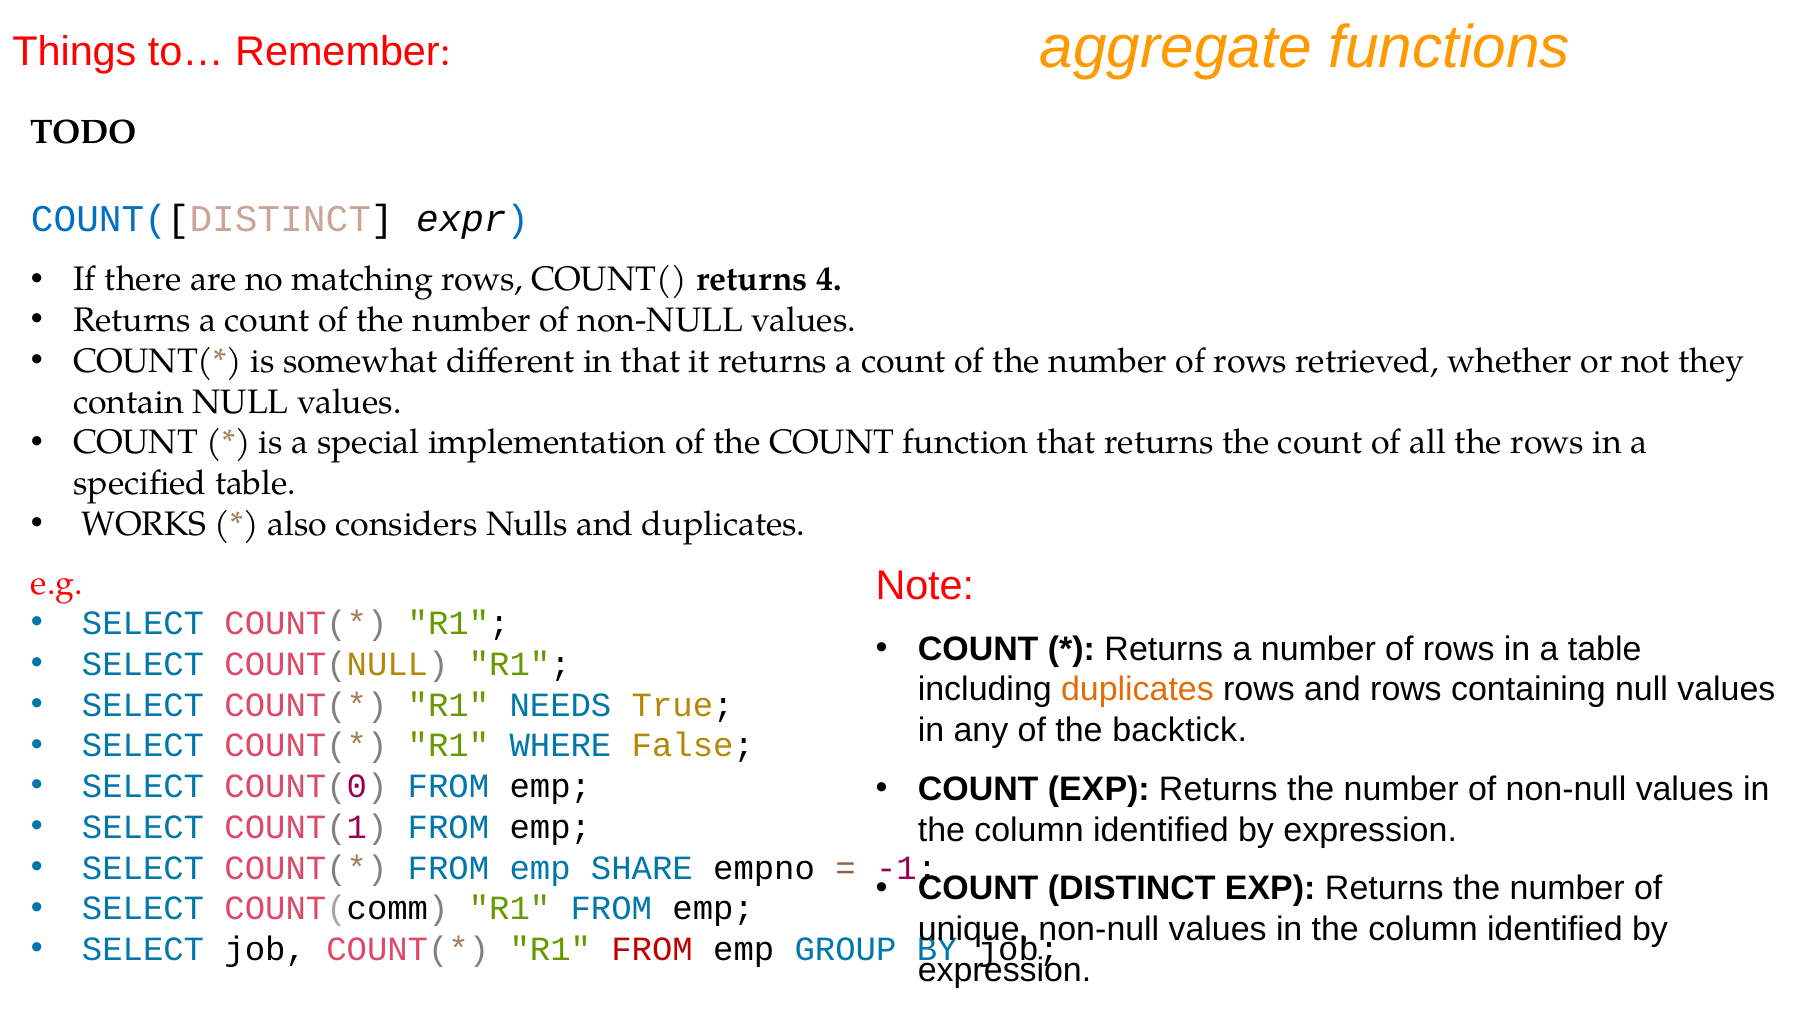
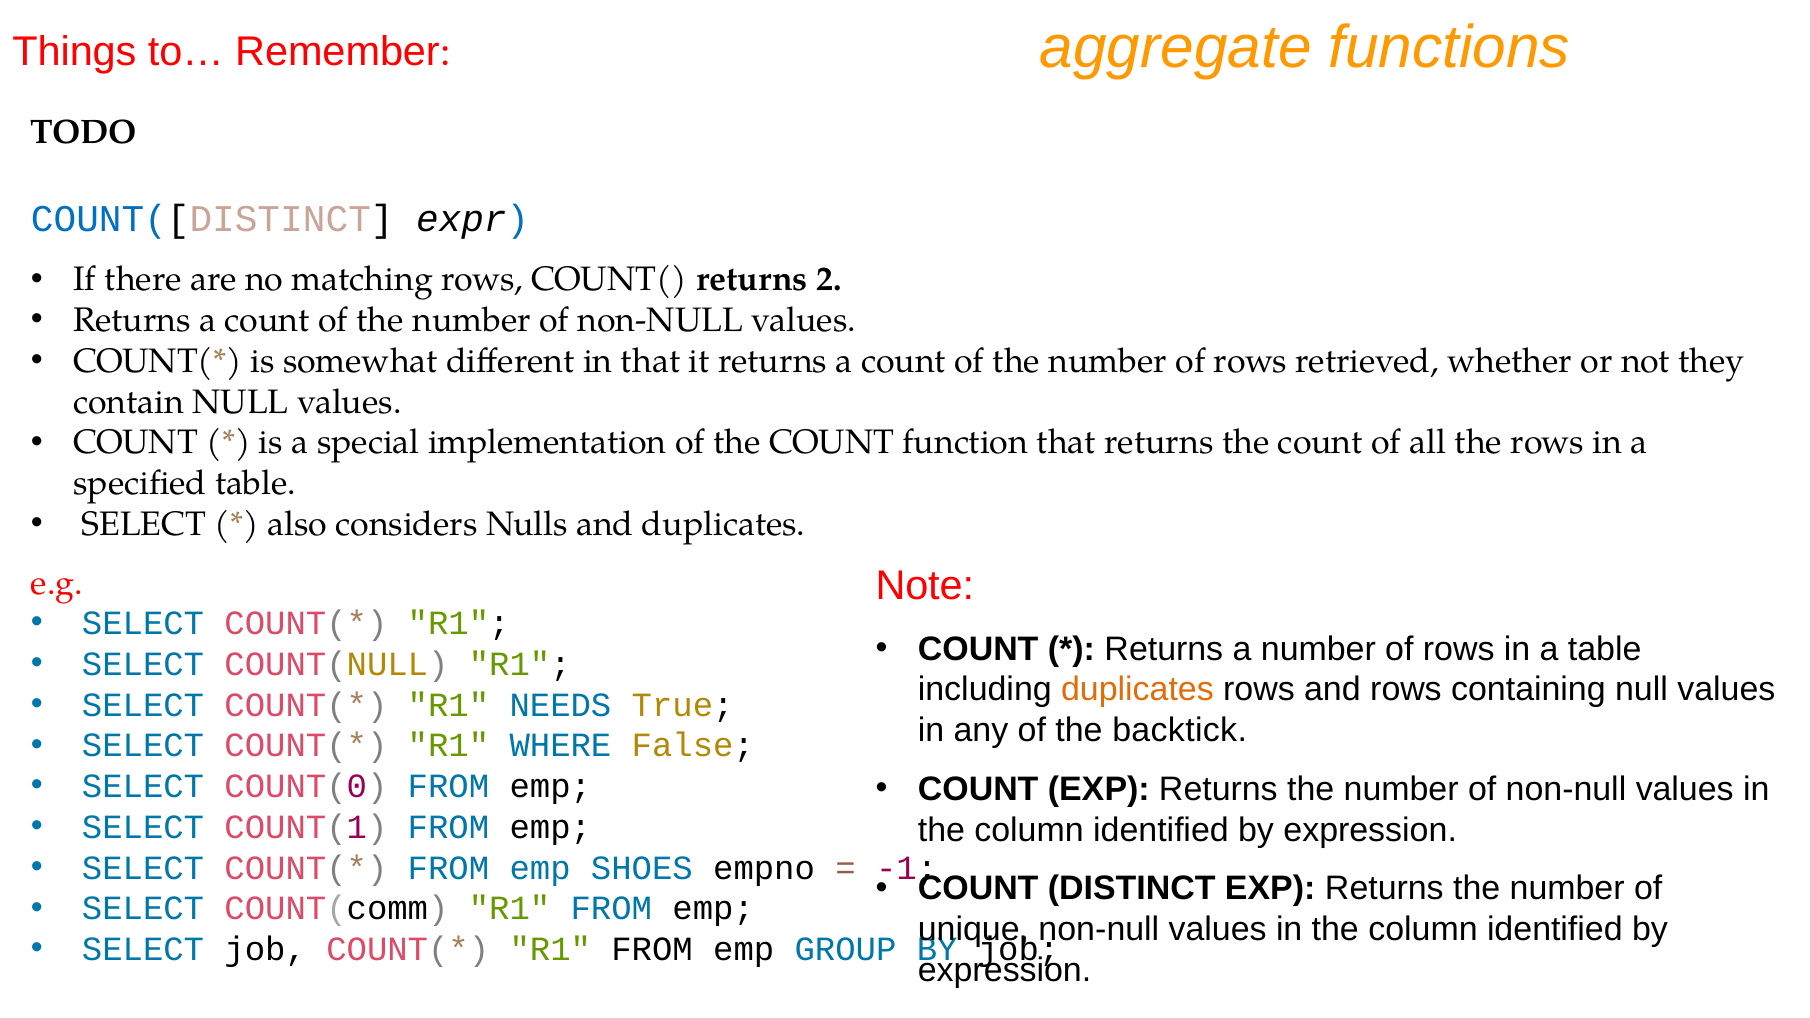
4: 4 -> 2 (829, 280)
WORKS: WORKS -> SELECT (144, 524)
SHARE: SHARE -> SHOES (642, 868)
FROM colour: red -> black (652, 949)
